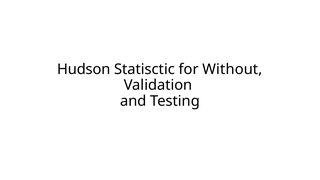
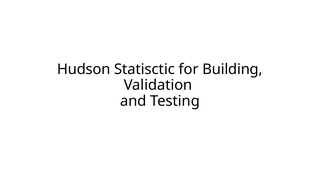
Without: Without -> Building (233, 69)
